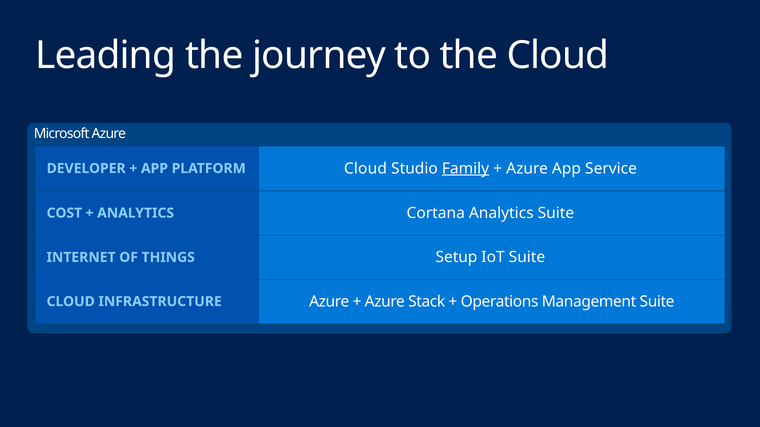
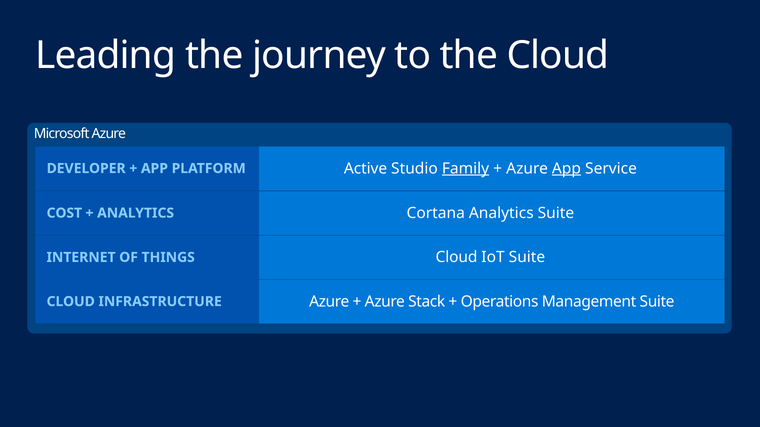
Cloud: Cloud -> Active (366, 169)
App underline: none -> present (566, 169)
Setup: Setup -> Cloud (457, 258)
